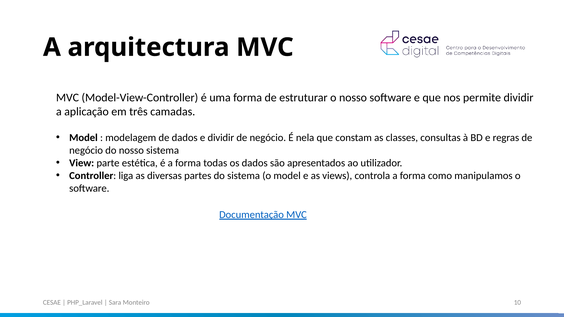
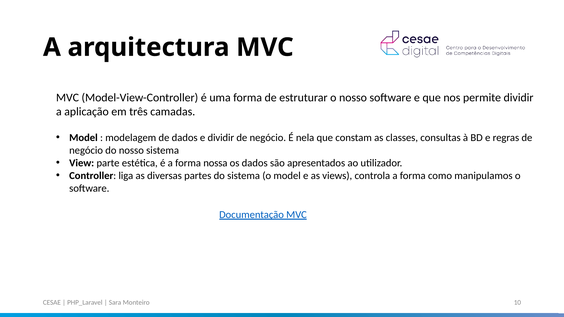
todas: todas -> nossa (215, 163)
